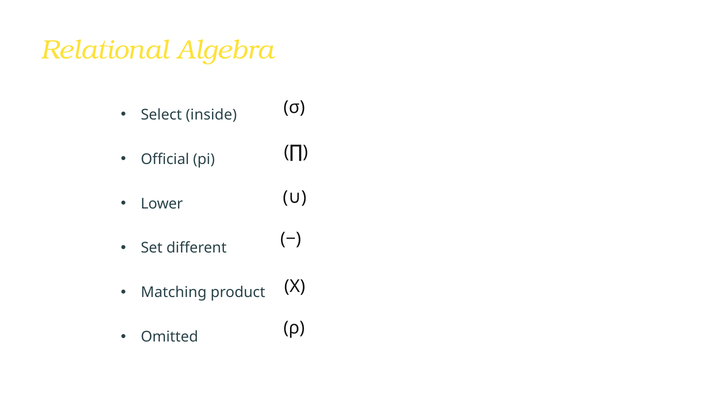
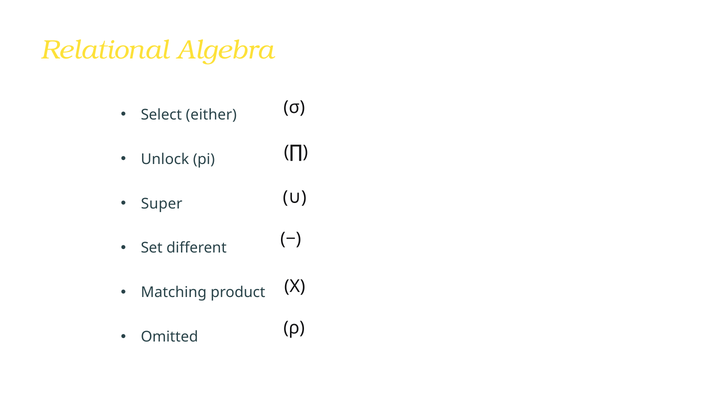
inside: inside -> either (211, 115)
Official: Official -> Unlock (165, 159)
Lower: Lower -> Super (162, 204)
